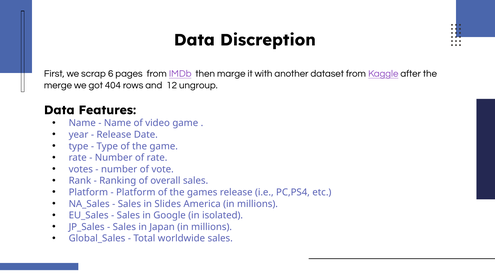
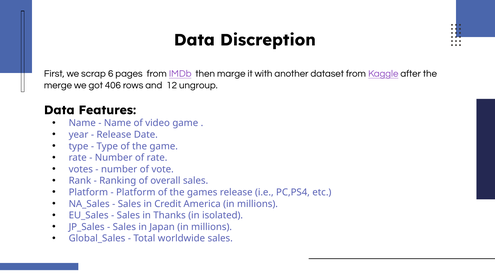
404: 404 -> 406 (113, 85)
Slides: Slides -> Credit (168, 204)
Google: Google -> Thanks (170, 216)
